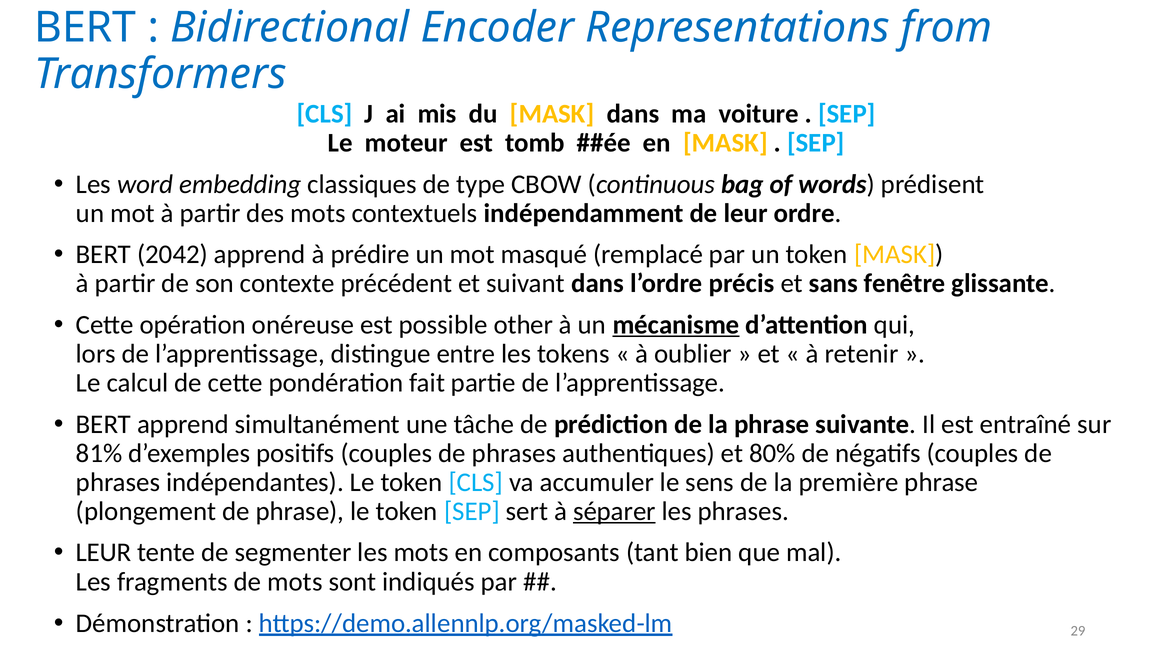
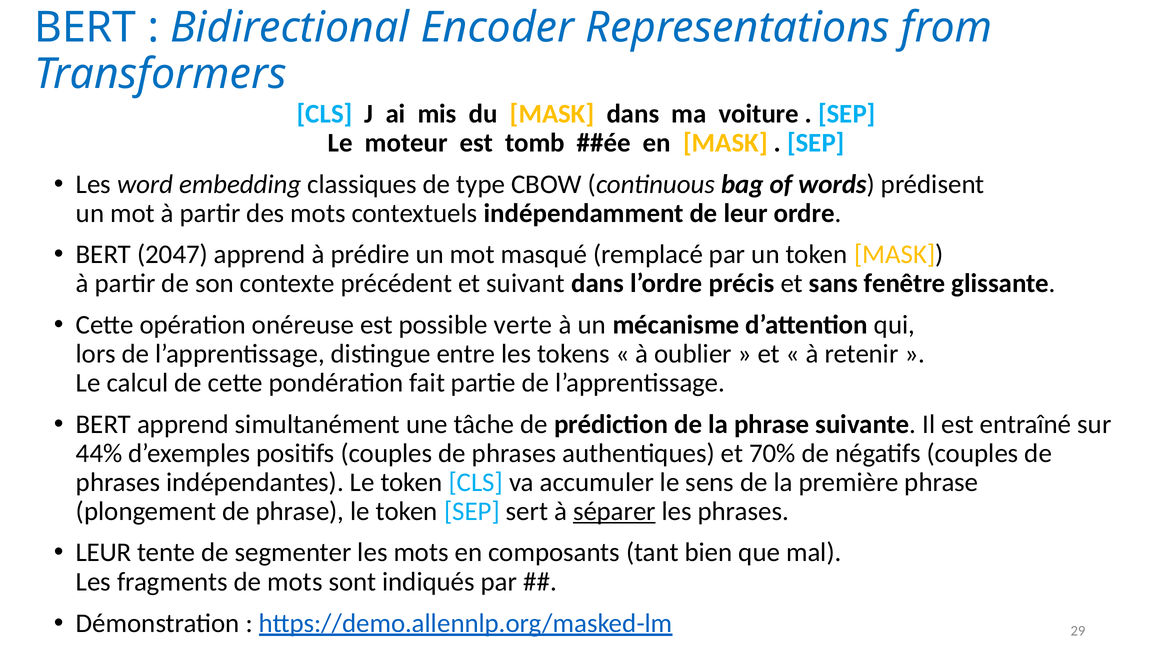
2042: 2042 -> 2047 (173, 254)
other: other -> verte (523, 325)
mécanisme underline: present -> none (676, 325)
81%: 81% -> 44% (99, 453)
80%: 80% -> 70% (772, 453)
